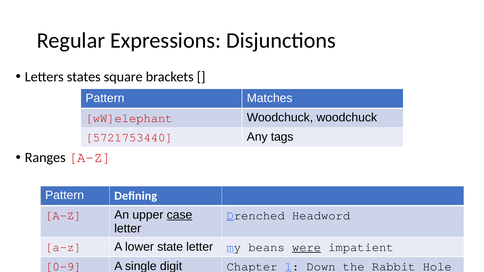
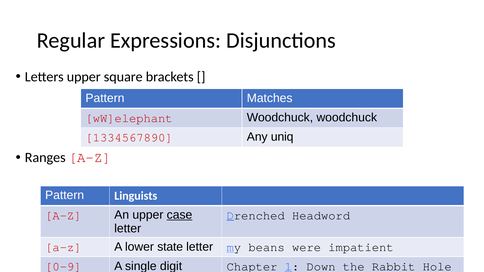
Letters states: states -> upper (84, 77)
5721753440: 5721753440 -> 1334567890 (129, 138)
tags: tags -> uniq (282, 137)
Deﬁning: Deﬁning -> Linguists (136, 196)
were underline: present -> none (307, 247)
